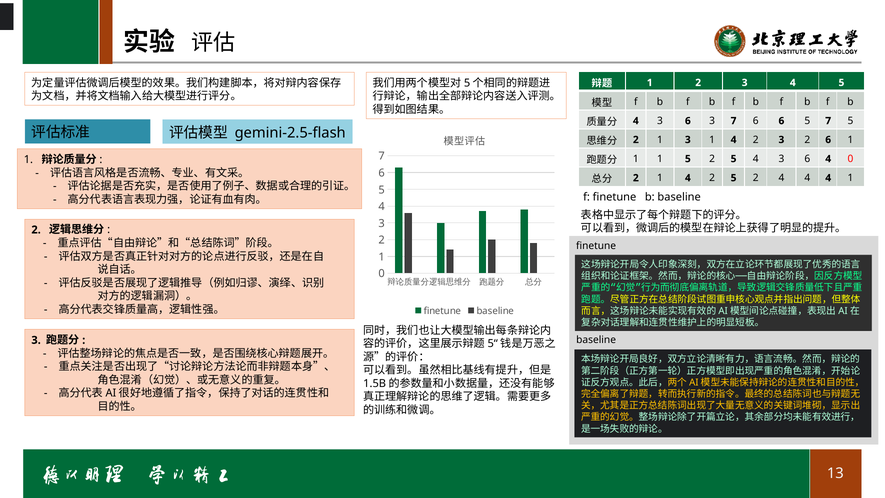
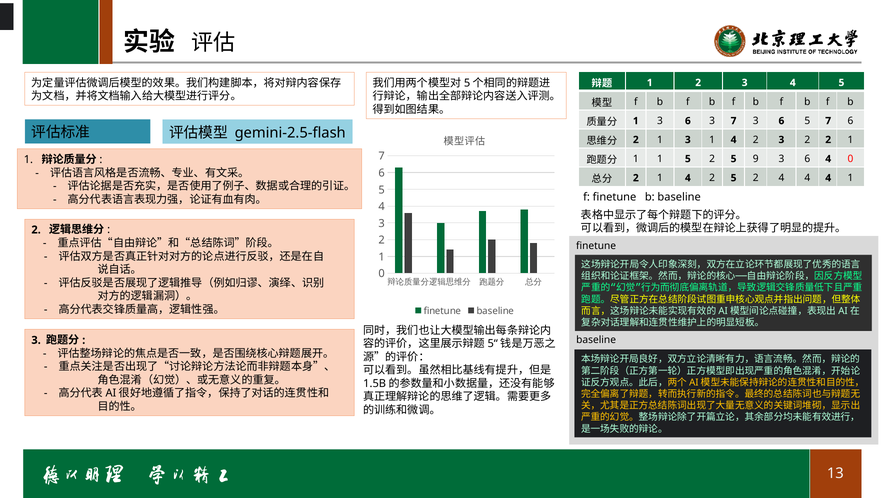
4: 4 -> 1 (636, 121)
7 6: 6 -> 3 (756, 121)
7 5: 5 -> 6 (850, 121)
2 6: 6 -> 2 (828, 140)
5 4: 4 -> 9 (756, 159)
